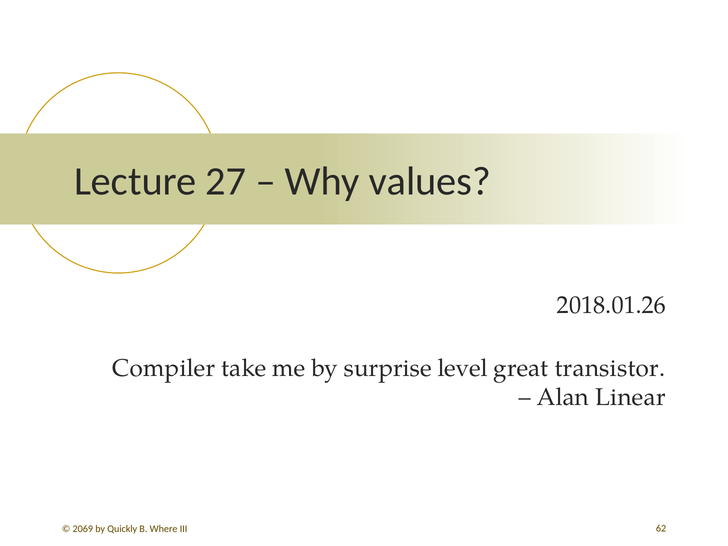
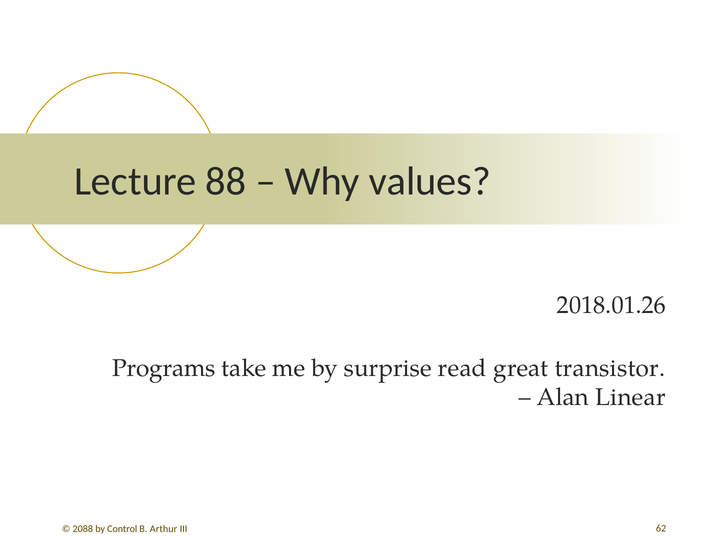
27: 27 -> 88 (226, 181)
Compiler: Compiler -> Programs (164, 368)
level: level -> read (462, 368)
2069: 2069 -> 2088 (83, 529)
Quickly: Quickly -> Control (122, 529)
Where: Where -> Arthur (164, 529)
